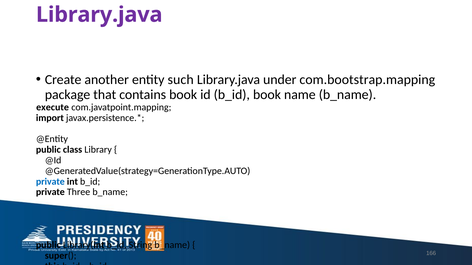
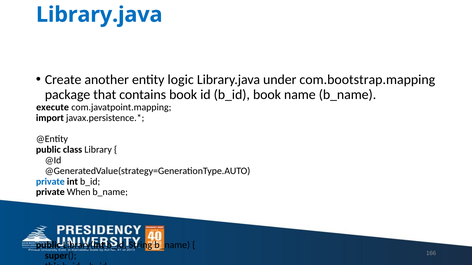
Library.java colour: purple -> blue (99, 15)
such: such -> logic (181, 80)
Three: Three -> When (79, 192)
